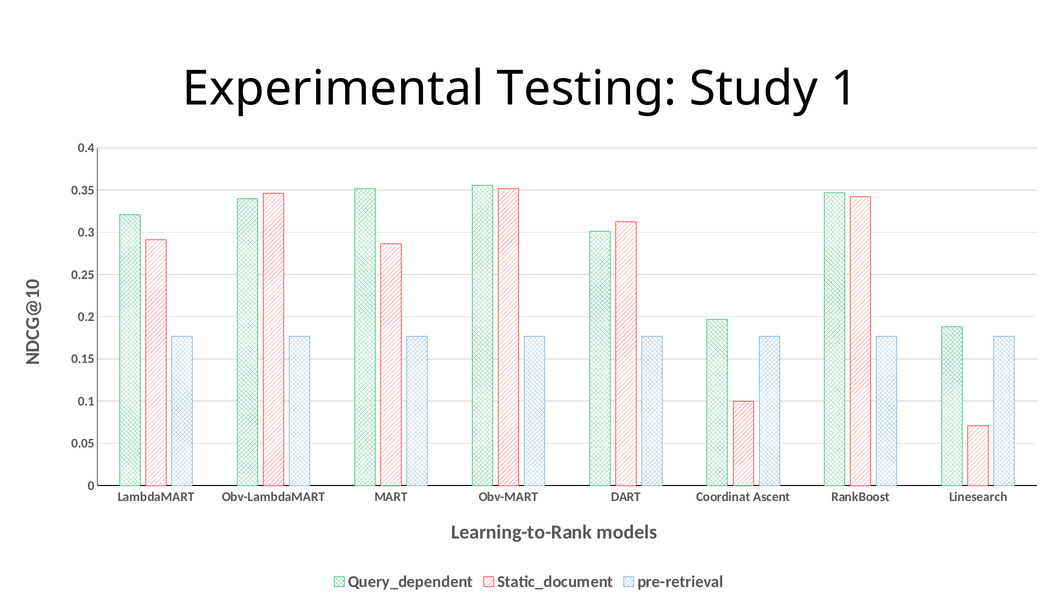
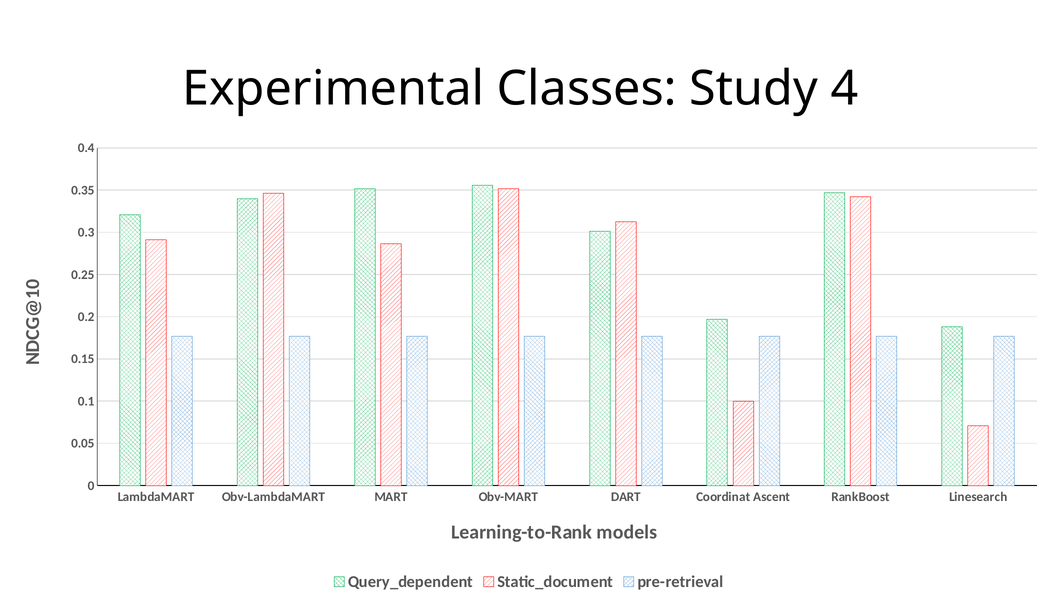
Testing: Testing -> Classes (587, 89)
Study 1: 1 -> 4 (844, 89)
